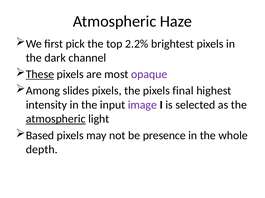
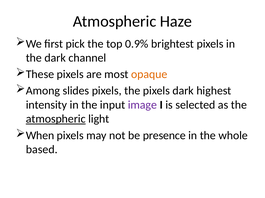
2.2%: 2.2% -> 0.9% (137, 44)
These underline: present -> none (40, 75)
opaque colour: purple -> orange (149, 75)
pixels final: final -> dark (183, 91)
Based: Based -> When (40, 136)
depth: depth -> based (42, 150)
